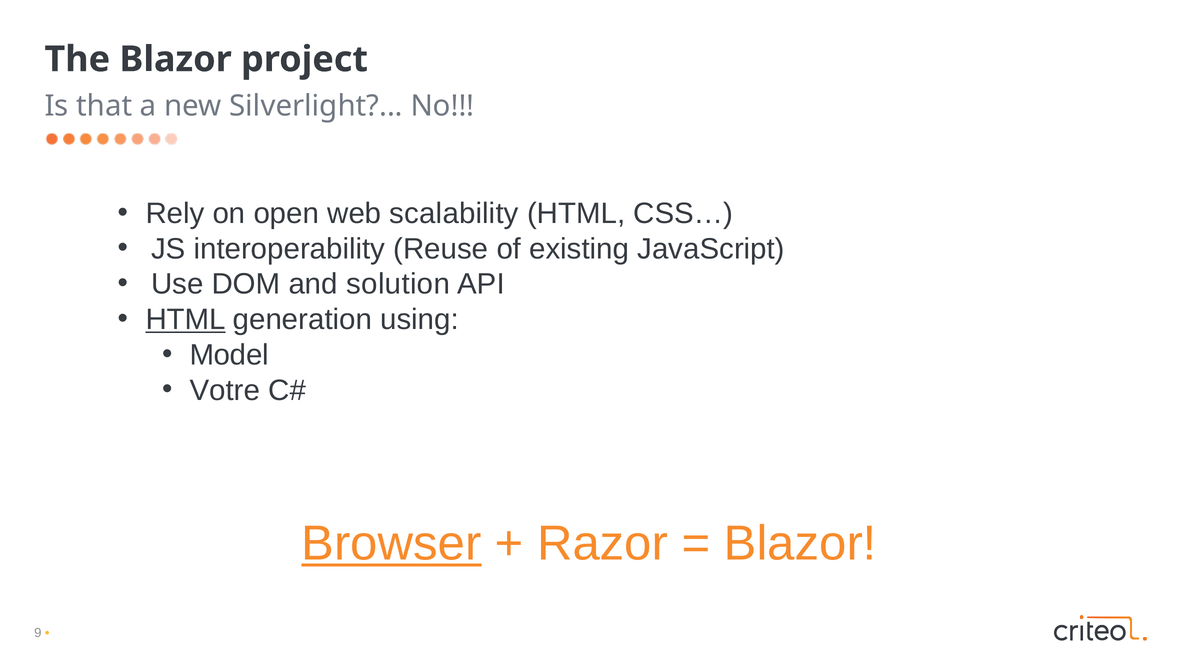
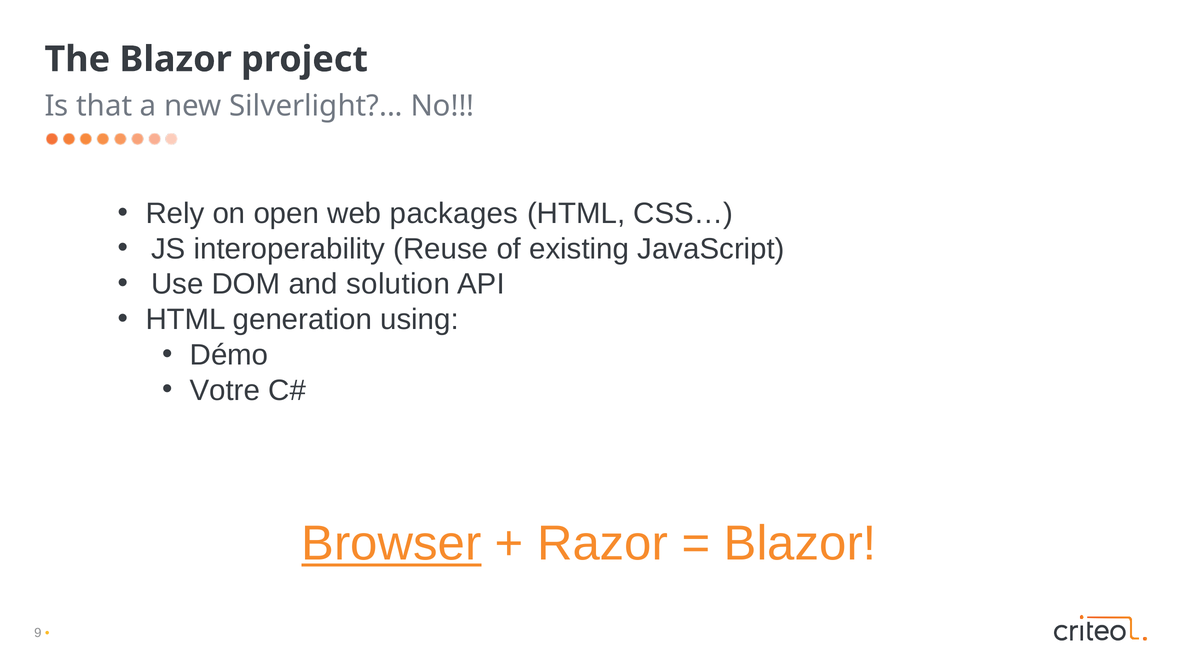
scalability: scalability -> packages (454, 214)
HTML underline: present -> none (186, 320)
Model: Model -> Démo (229, 355)
